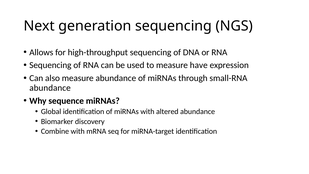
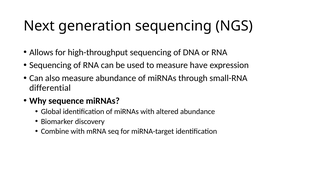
abundance: abundance -> differential (50, 88)
